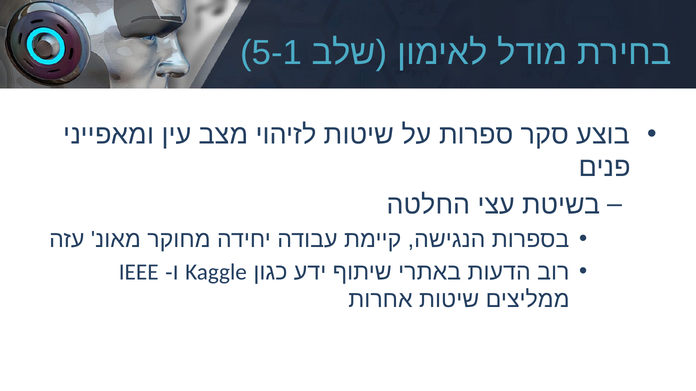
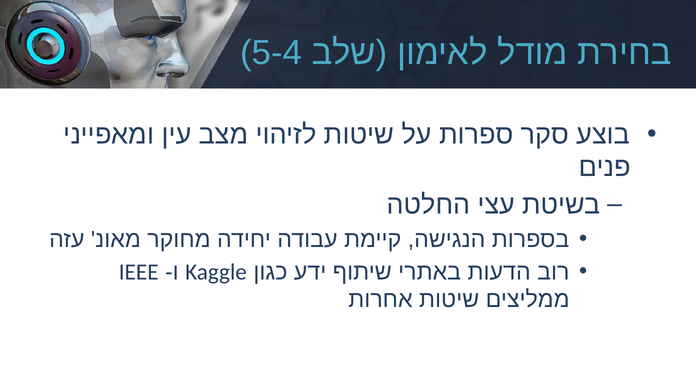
5-1: 5-1 -> 5-4 (277, 53)
